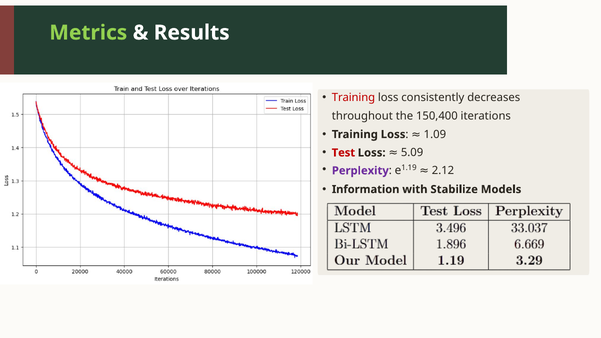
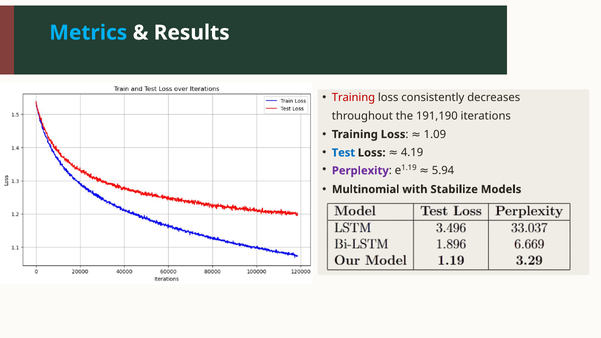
Metrics colour: light green -> light blue (88, 33)
150,400: 150,400 -> 191,190 (437, 116)
Test colour: red -> blue (343, 153)
5.09: 5.09 -> 4.19 (412, 153)
2.12: 2.12 -> 5.94 (443, 171)
Information: Information -> Multinomial (366, 189)
